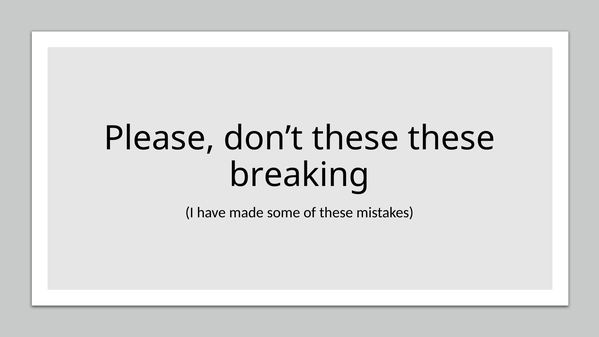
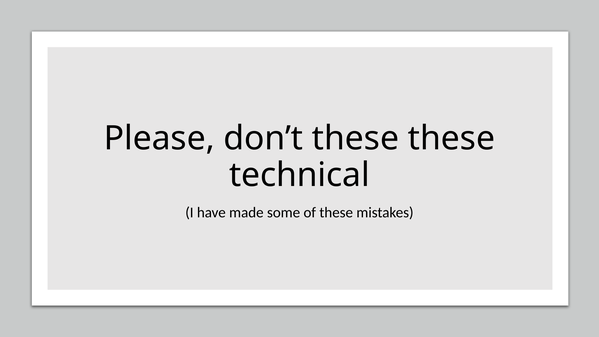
breaking: breaking -> technical (300, 175)
